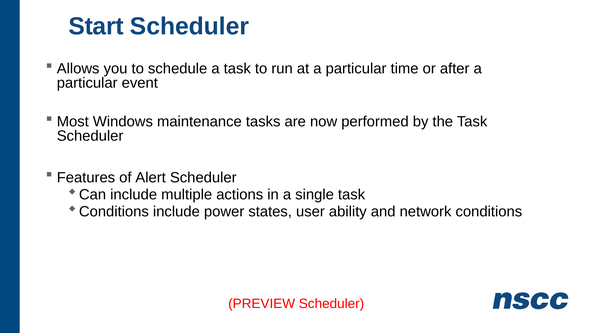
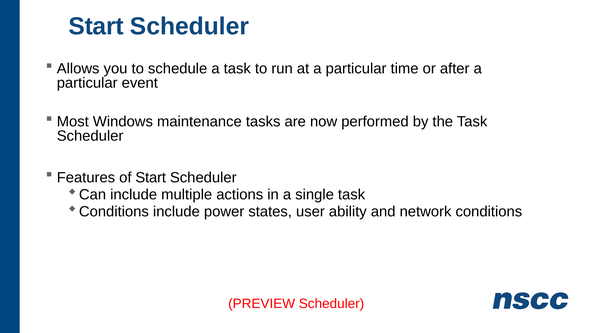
of Alert: Alert -> Start (151, 177)
